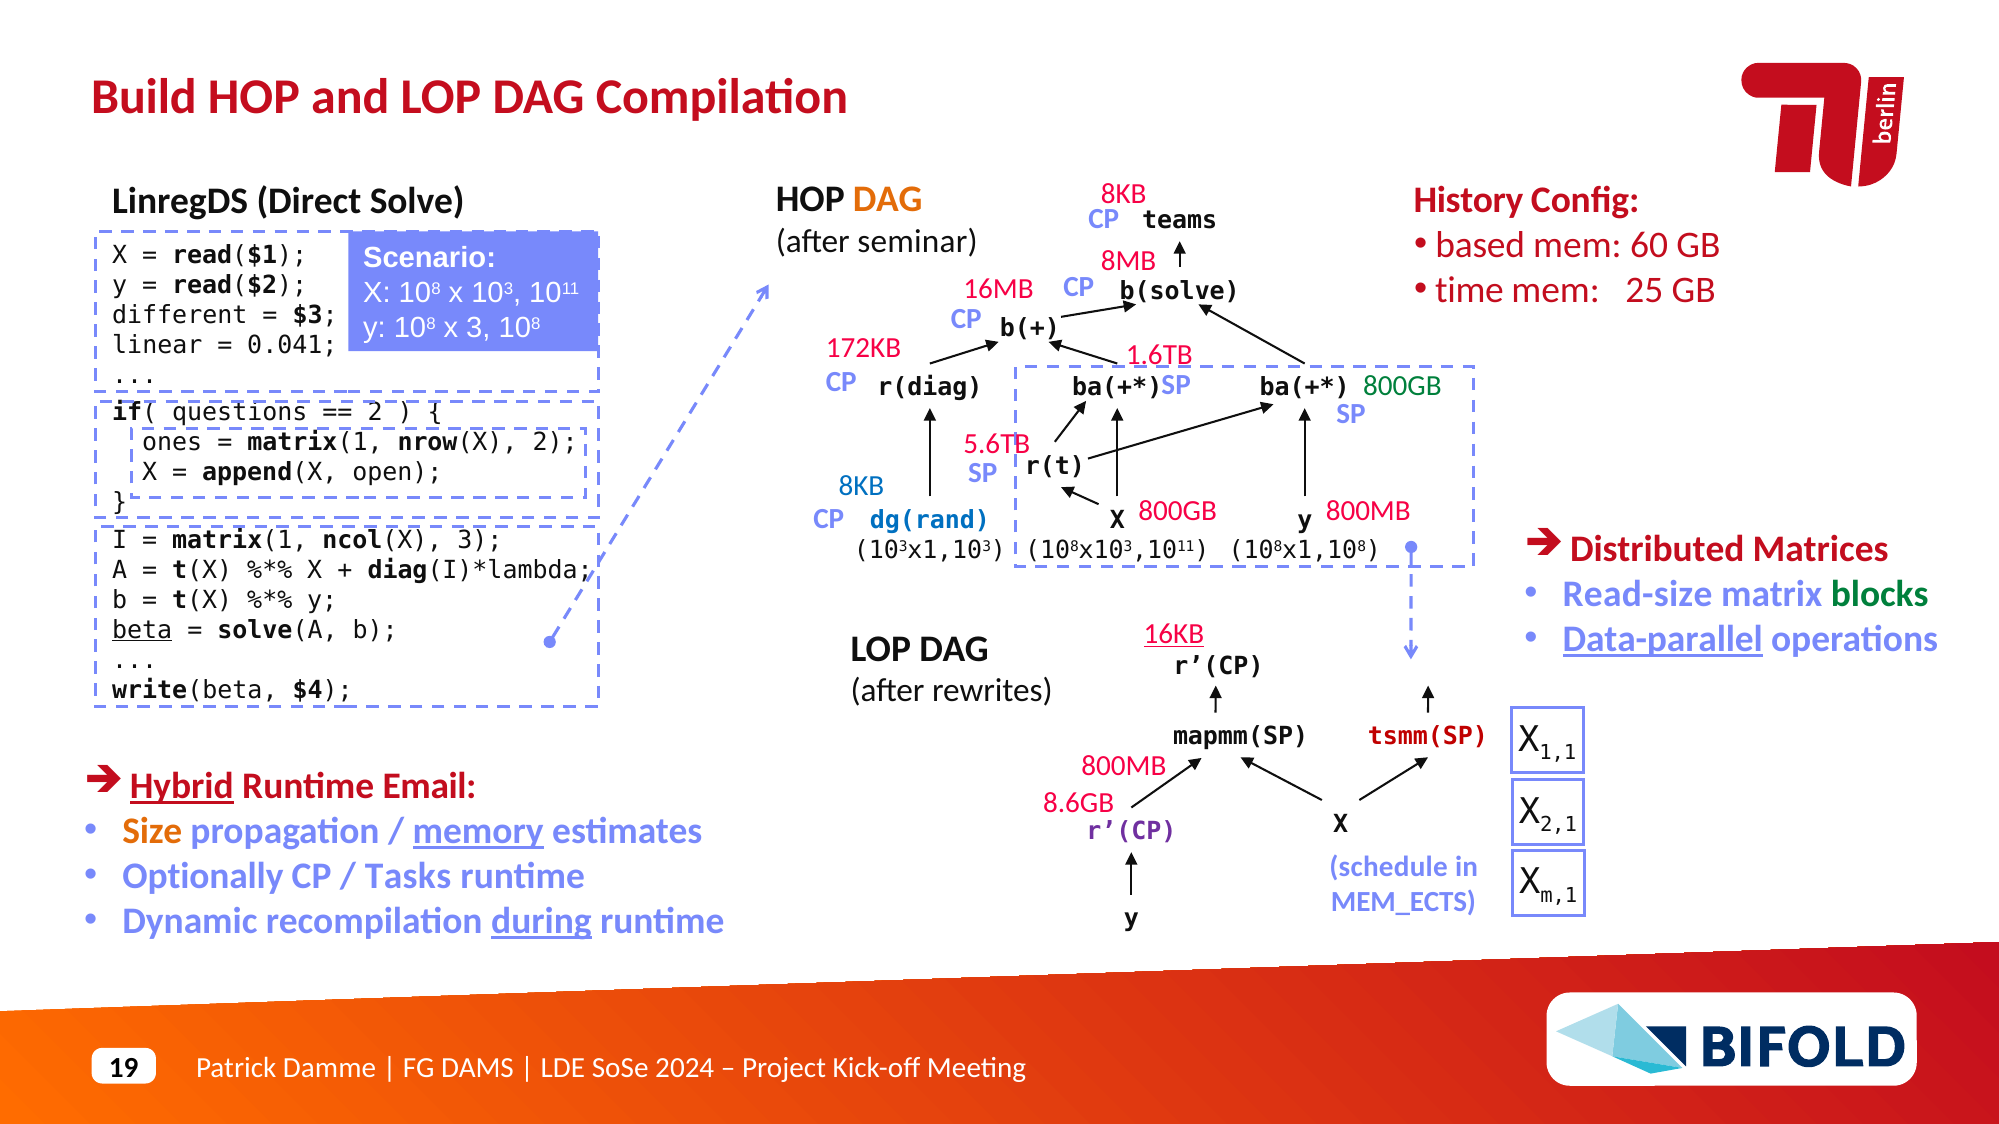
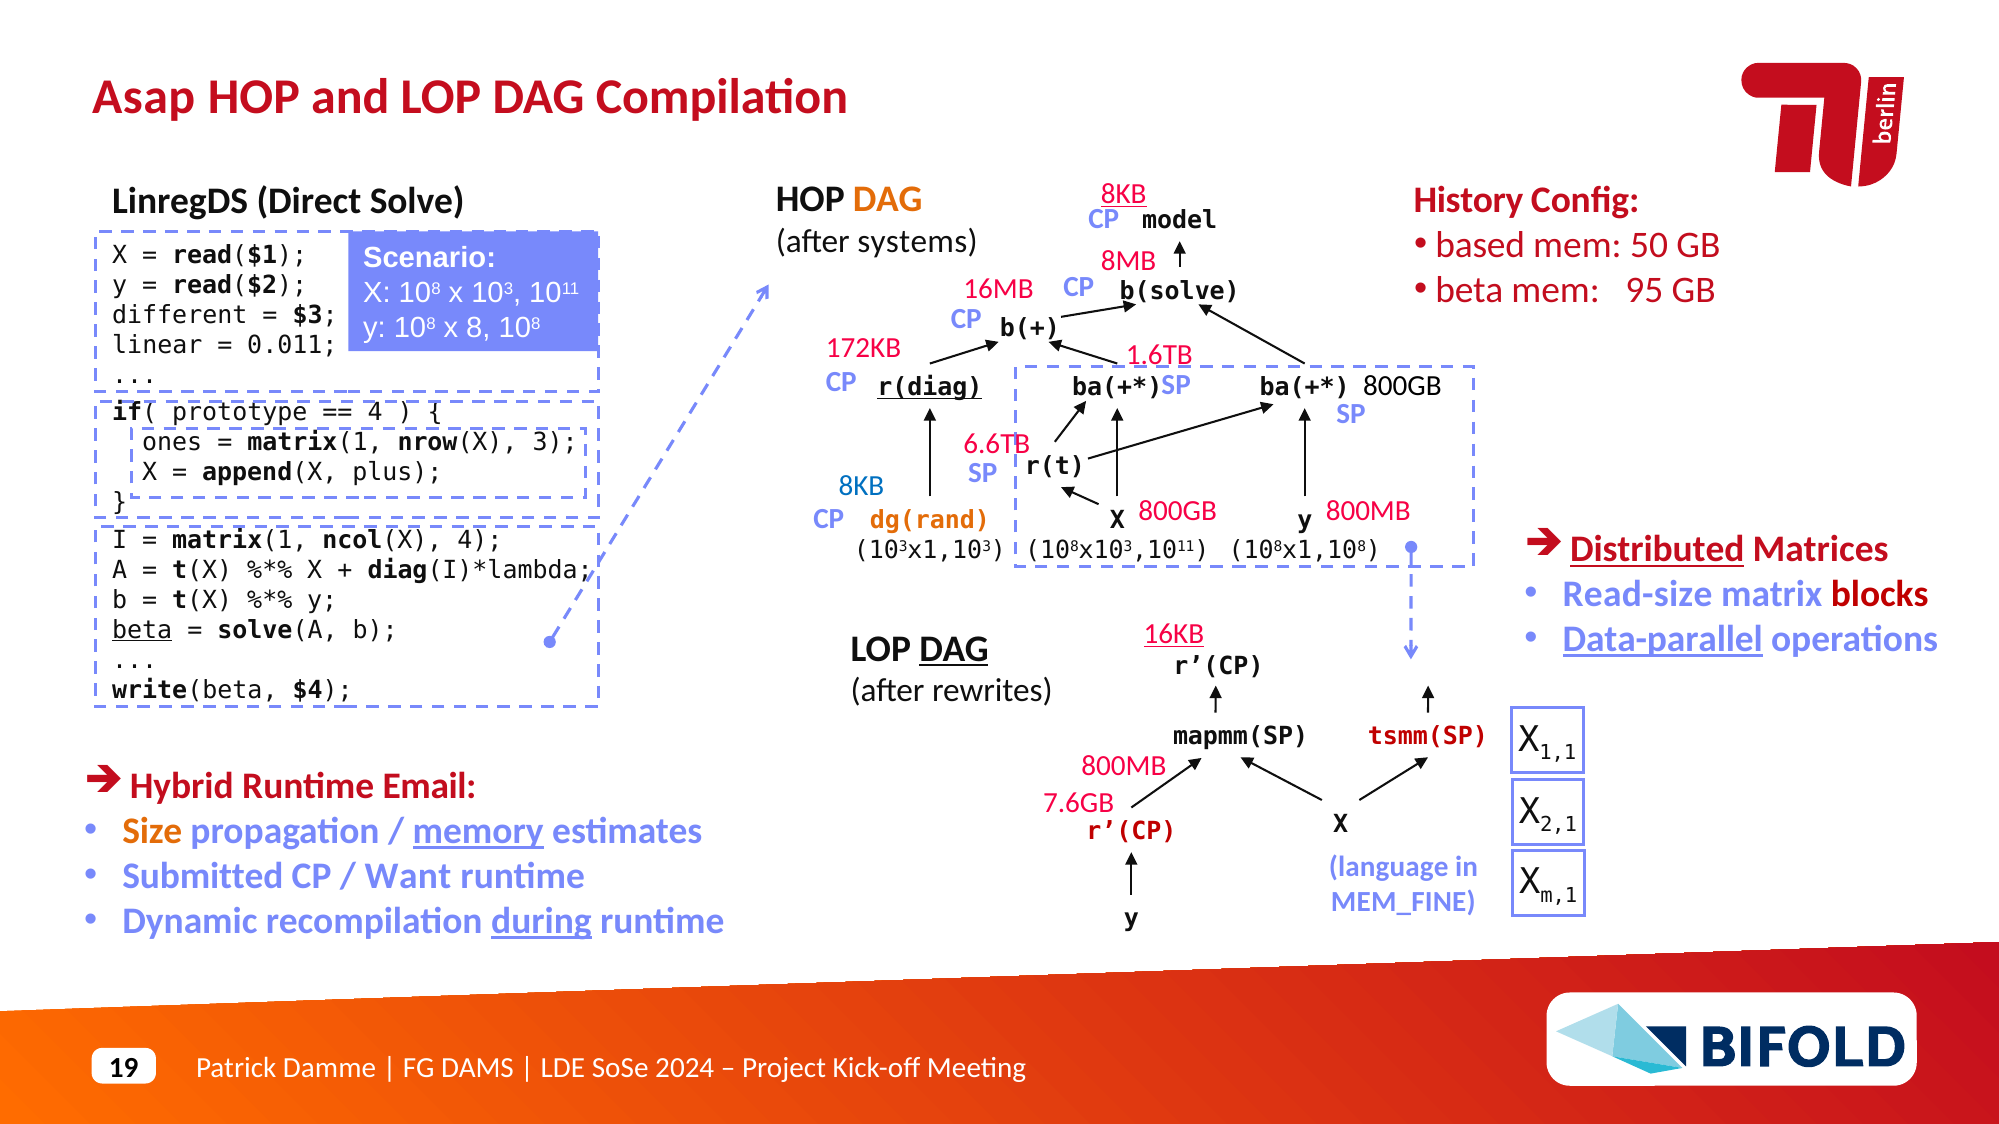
Build: Build -> Asap (144, 97)
8KB underline: none -> present (1124, 194)
teams: teams -> model (1180, 221)
60: 60 -> 50 (1649, 245)
seminar: seminar -> systems (917, 242)
time: time -> beta (1469, 290)
25: 25 -> 95 (1644, 290)
x 3: 3 -> 8 (478, 328)
0.041: 0.041 -> 0.011 (292, 345)
800GB colour: green -> black (1402, 386)
r(diag underline: none -> present (930, 388)
questions: questions -> prototype (240, 413)
2: 2 -> 4 (375, 413)
nrow(X 2: 2 -> 3 (555, 443)
5.6TB: 5.6TB -> 6.6TB (997, 444)
open: open -> plus (397, 473)
dg(rand colour: blue -> orange (930, 521)
ncol(X 3: 3 -> 4 (480, 540)
Distributed underline: none -> present (1657, 550)
blocks colour: green -> red (1880, 595)
DAG underline: none -> present (954, 649)
Hybrid underline: present -> none (182, 787)
8.6GB: 8.6GB -> 7.6GB (1079, 804)
r’(CP colour: purple -> red (1131, 832)
schedule: schedule -> language (1389, 868)
Optionally: Optionally -> Submitted (203, 877)
Tasks: Tasks -> Want (408, 877)
MEM_ECTS: MEM_ECTS -> MEM_FINE (1403, 903)
